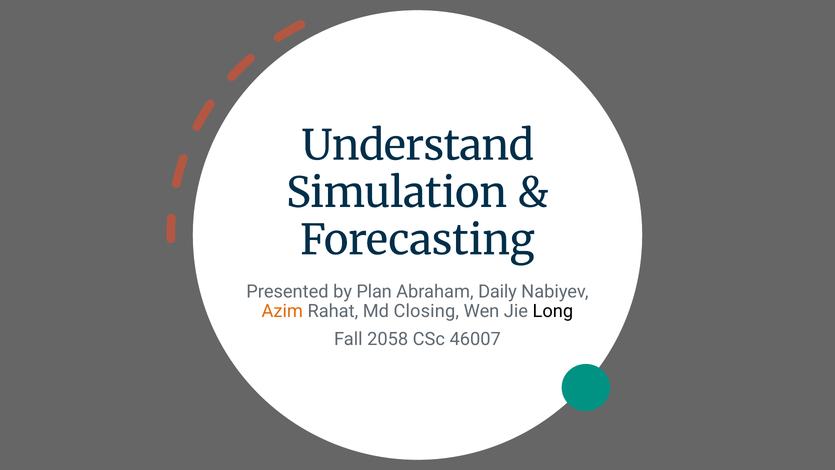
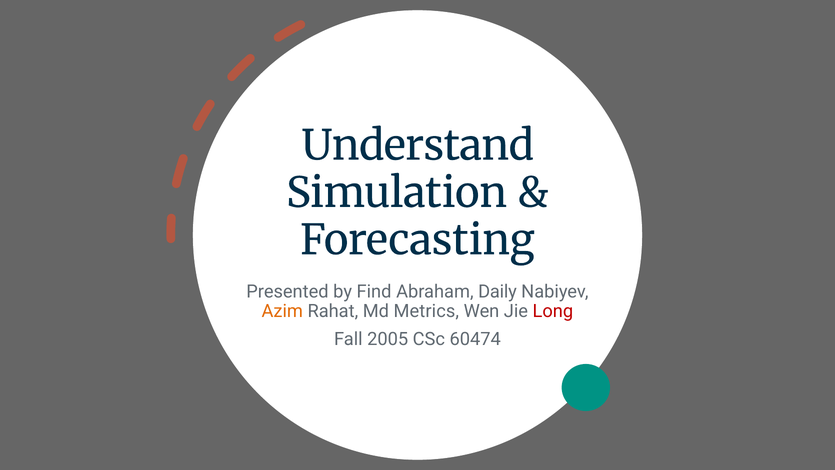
Plan: Plan -> Find (374, 292)
Closing: Closing -> Metrics (426, 311)
Long colour: black -> red (553, 311)
2058: 2058 -> 2005 (388, 339)
46007: 46007 -> 60474 (475, 339)
